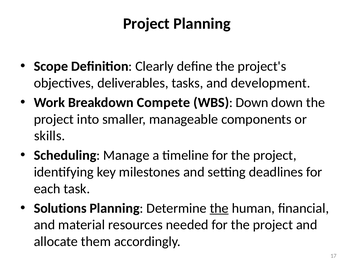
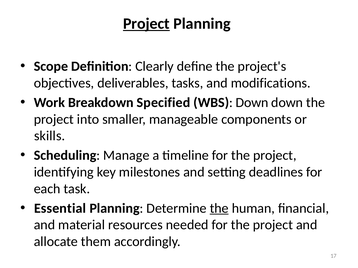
Project underline: none -> present (146, 24)
development: development -> modifications (271, 83)
Compete: Compete -> Specified (163, 103)
Solutions: Solutions -> Essential (60, 209)
